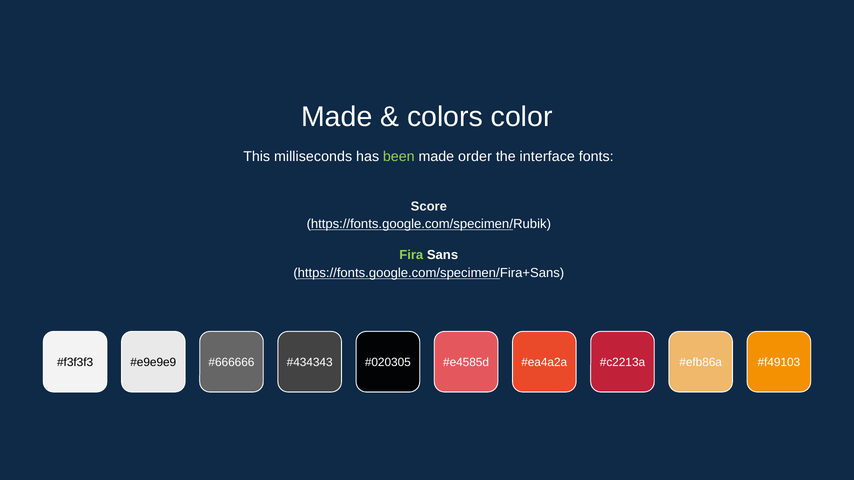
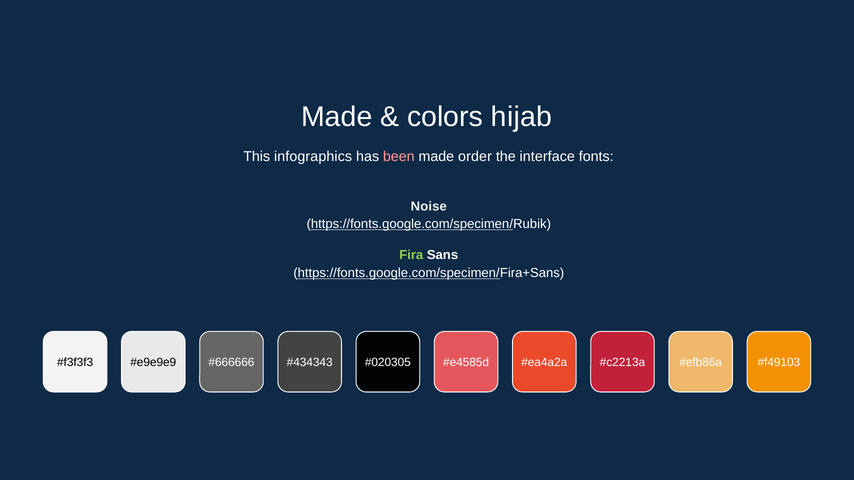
color: color -> hijab (522, 117)
milliseconds: milliseconds -> infographics (313, 157)
been colour: light green -> pink (399, 157)
Score: Score -> Noise (429, 206)
